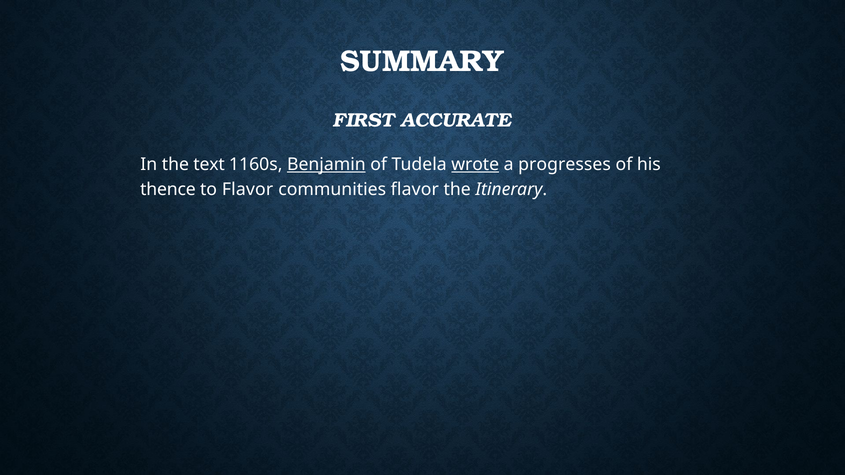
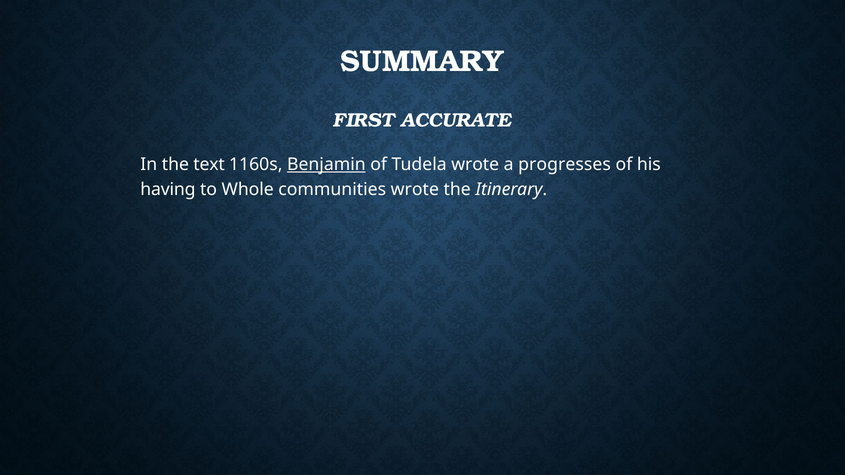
wrote underline: present -> none (475, 164)
thence: thence -> having (168, 190)
to Flavor: Flavor -> Whole (248, 190)
communities flavor: flavor -> wrote (415, 190)
